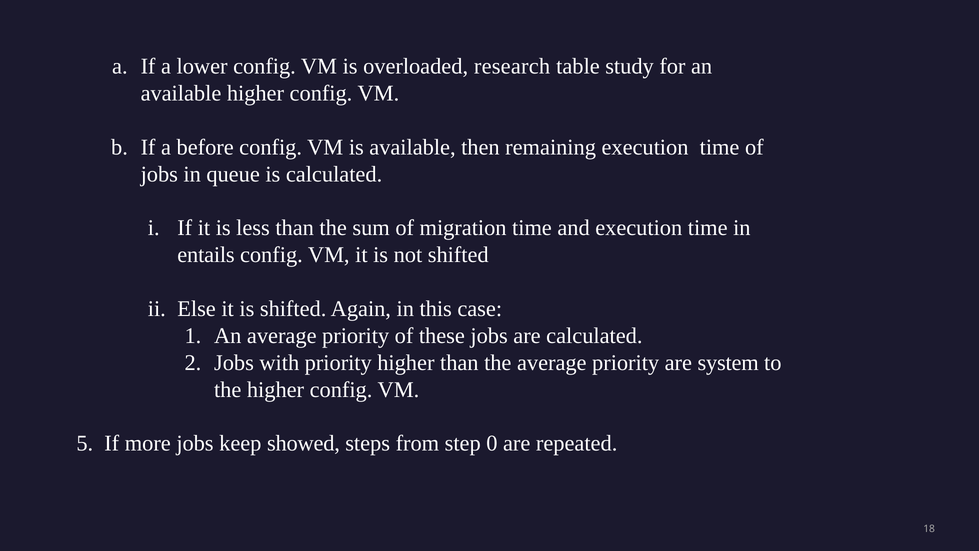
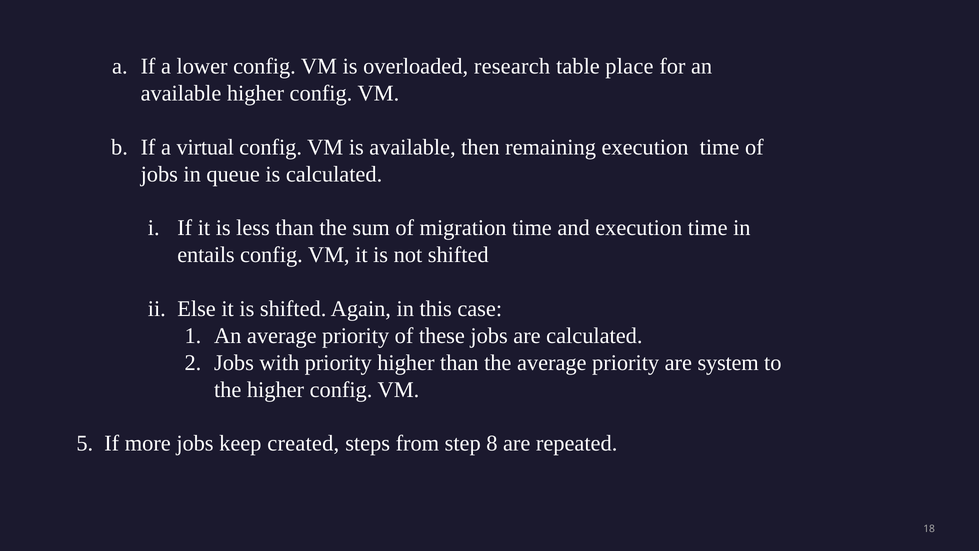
study: study -> place (629, 66)
before: before -> virtual (205, 147)
showed: showed -> created (303, 443)
0: 0 -> 8 (492, 443)
